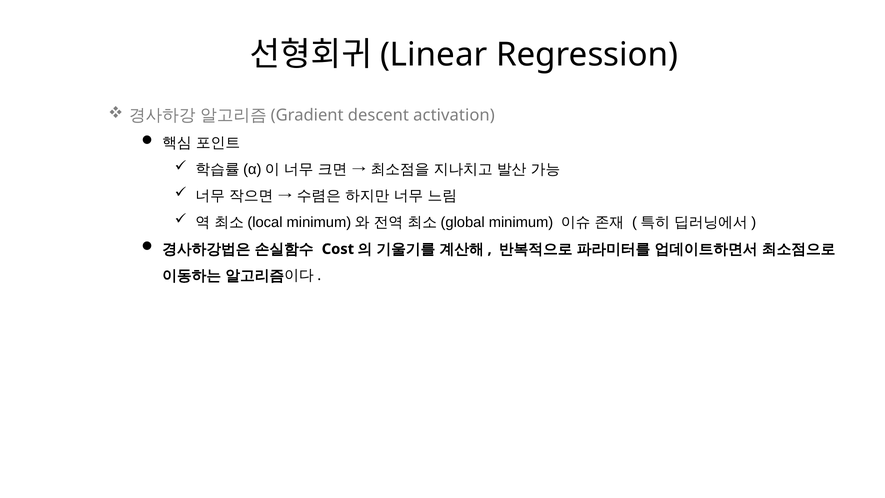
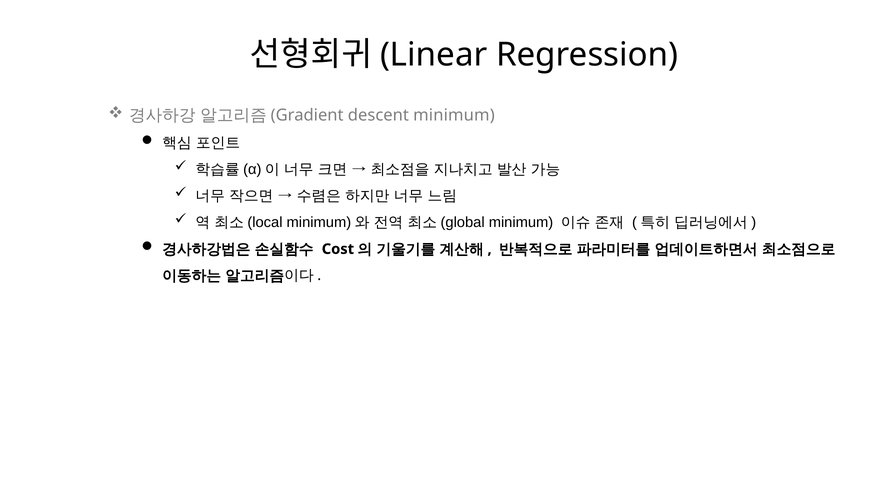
descent activation: activation -> minimum (454, 115)
